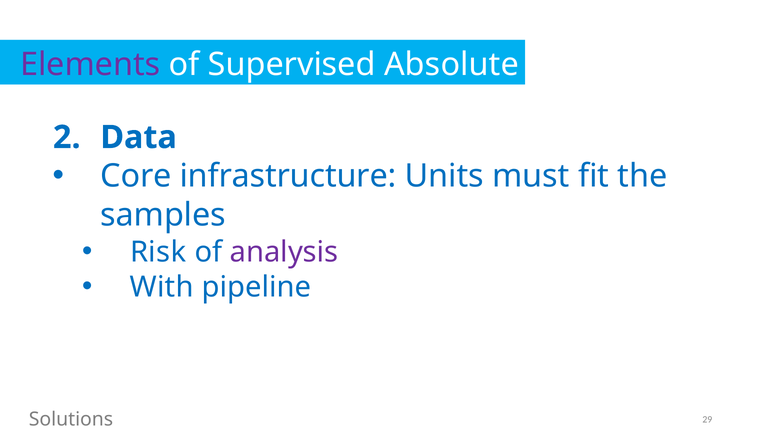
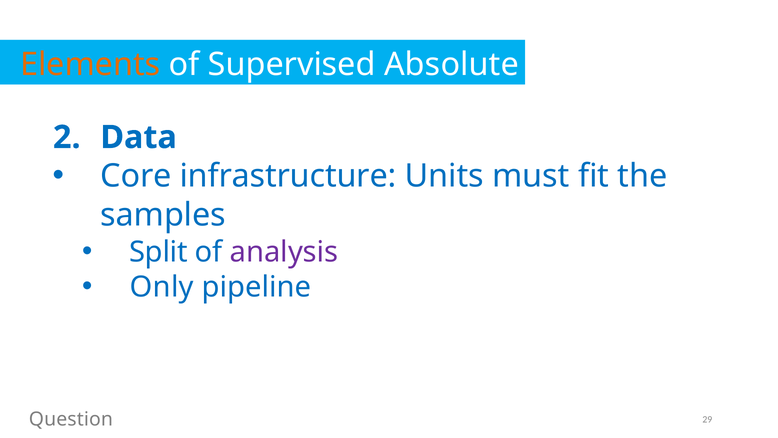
Elements colour: purple -> orange (90, 64)
Risk: Risk -> Split (158, 252)
With: With -> Only (162, 287)
Solutions: Solutions -> Question (71, 419)
